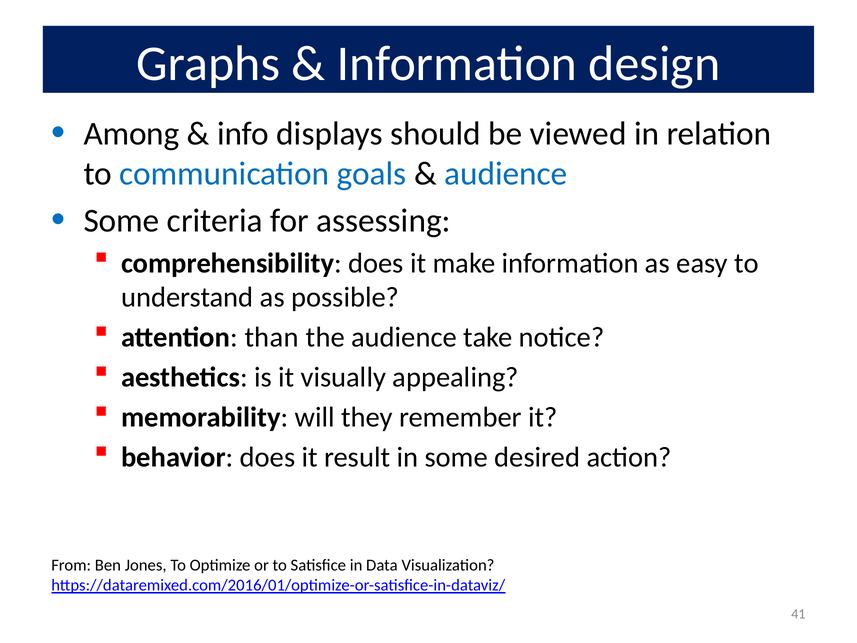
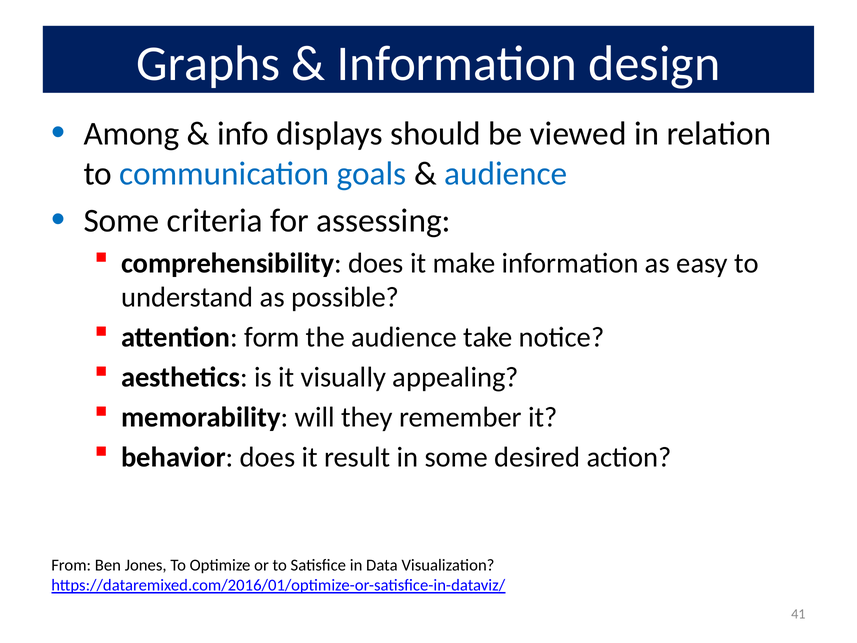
than: than -> form (272, 337)
